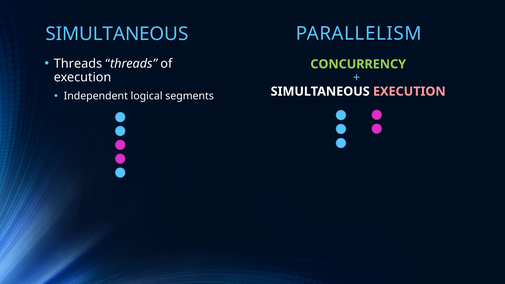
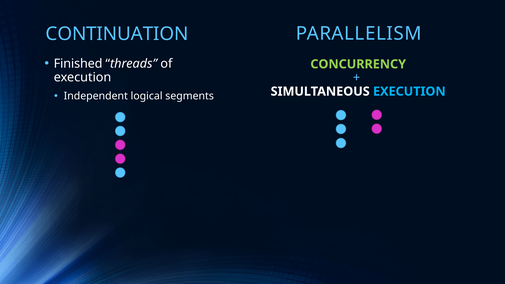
SIMULTANEOUS: SIMULTANEOUS -> CONTINUATION (117, 34)
Threads: Threads -> Finished (78, 64)
EXECUTION colour: pink -> light blue (409, 91)
